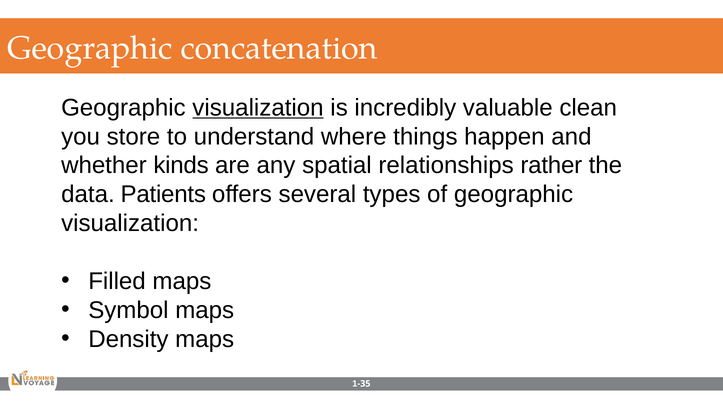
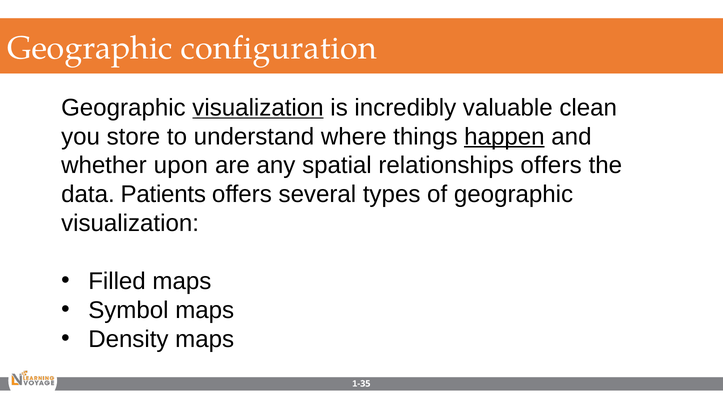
concatenation: concatenation -> configuration (279, 48)
happen underline: none -> present (504, 136)
kinds: kinds -> upon (181, 165)
relationships rather: rather -> offers (551, 165)
